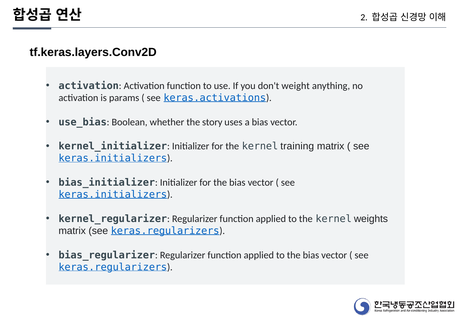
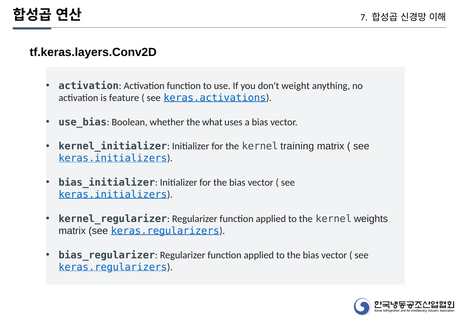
2: 2 -> 7 (364, 17)
params: params -> feature (124, 98)
story: story -> what (212, 122)
